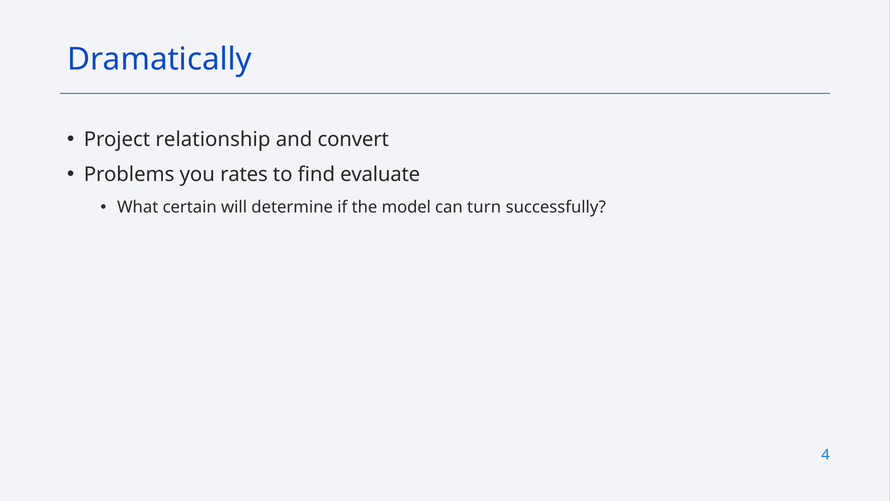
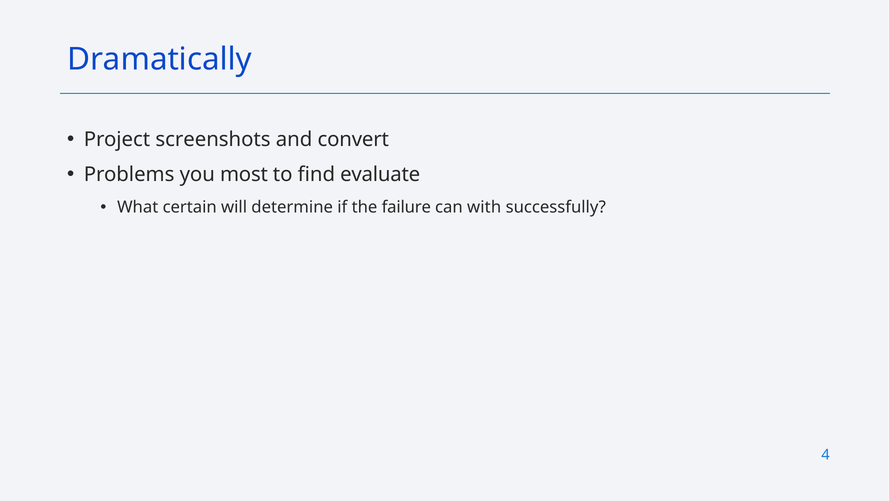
relationship: relationship -> screenshots (213, 139)
rates: rates -> most (244, 174)
model: model -> failure (406, 207)
turn: turn -> with (484, 207)
